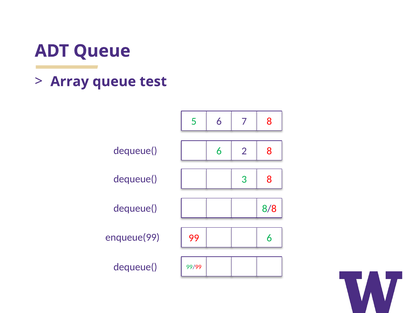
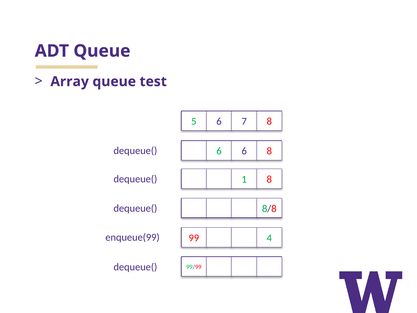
6 2: 2 -> 6 (244, 151)
3: 3 -> 1 (244, 179)
99 6: 6 -> 4 (269, 238)
